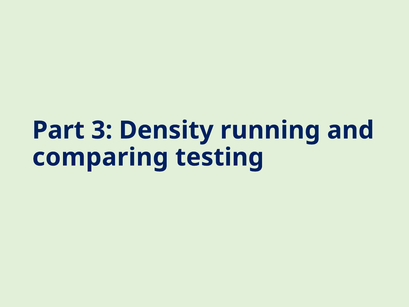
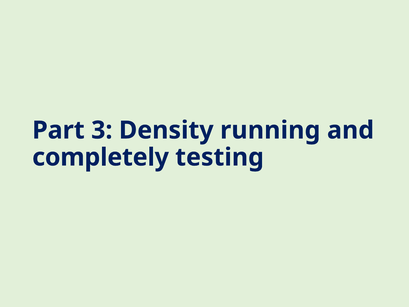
comparing: comparing -> completely (101, 157)
